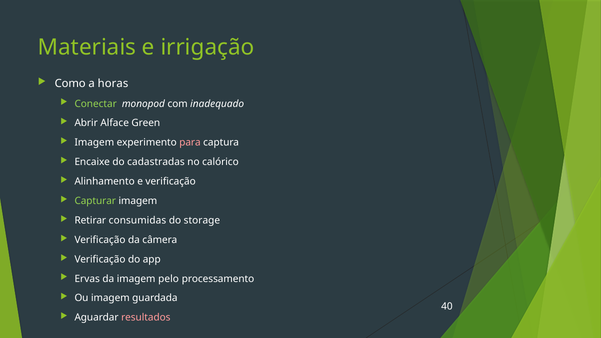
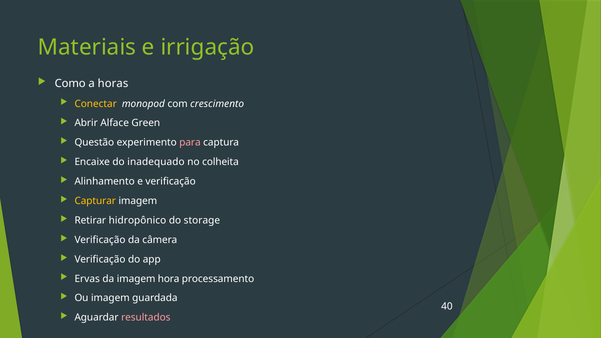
Conectar colour: light green -> yellow (96, 104)
inadequado: inadequado -> crescimento (217, 104)
Imagem: Imagem -> Questão (94, 143)
cadastradas: cadastradas -> inadequado (156, 162)
calórico: calórico -> colheita (220, 162)
Capturar colour: light green -> yellow (95, 201)
consumidas: consumidas -> hidropônico (137, 220)
pelo: pelo -> hora (169, 279)
